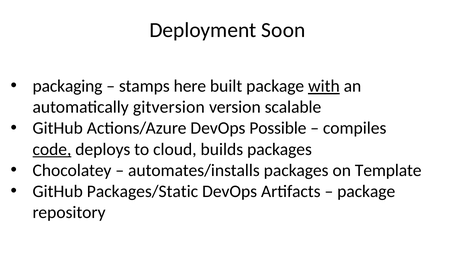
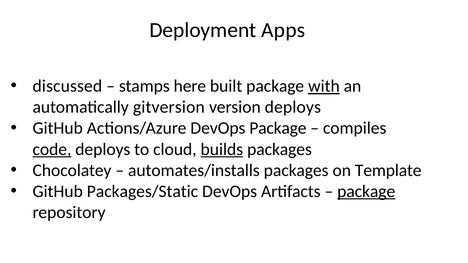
Soon: Soon -> Apps (283, 30)
packaging: packaging -> discussed (67, 86)
version scalable: scalable -> deploys (293, 107)
DevOps Possible: Possible -> Package (278, 128)
builds underline: none -> present (222, 149)
package underline: none -> present (366, 191)
